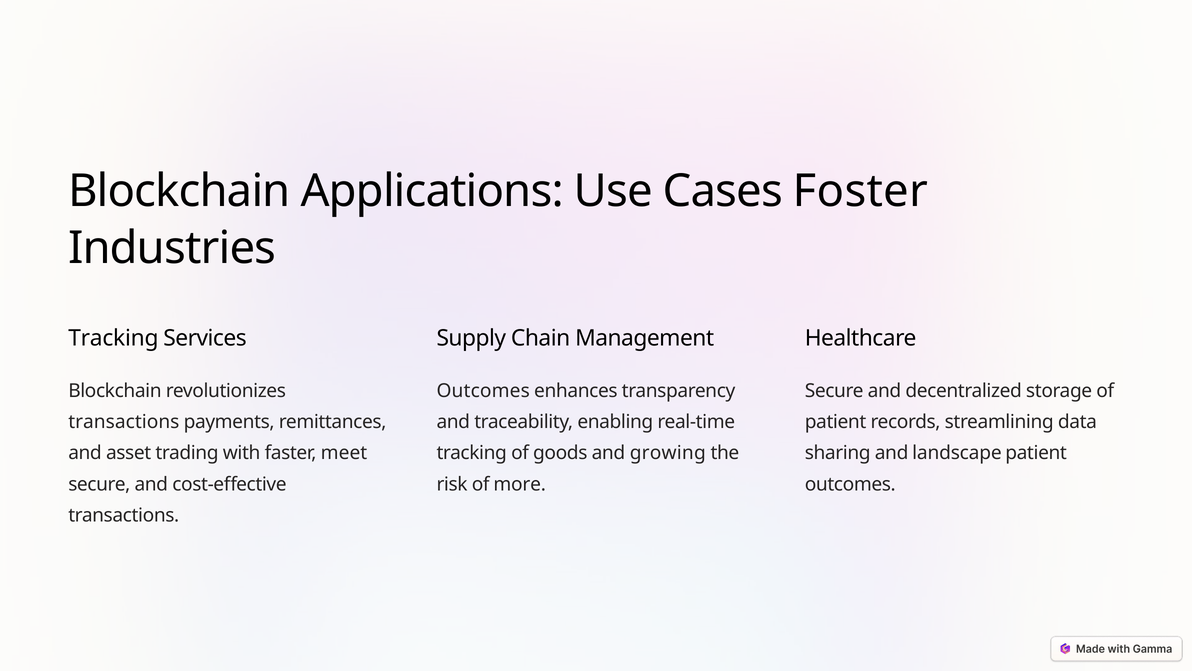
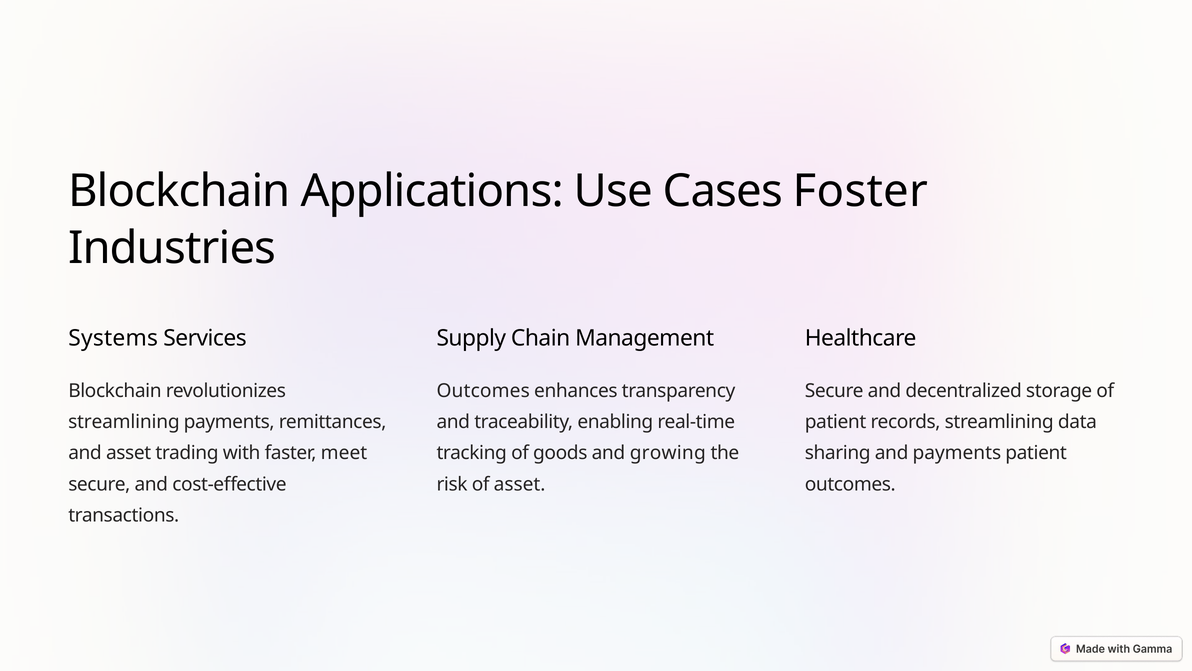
Tracking: Tracking -> Systems (113, 338)
transactions: transactions -> streamlining (124, 422)
and landscape: landscape -> payments (957, 453)
of more: more -> asset (520, 484)
